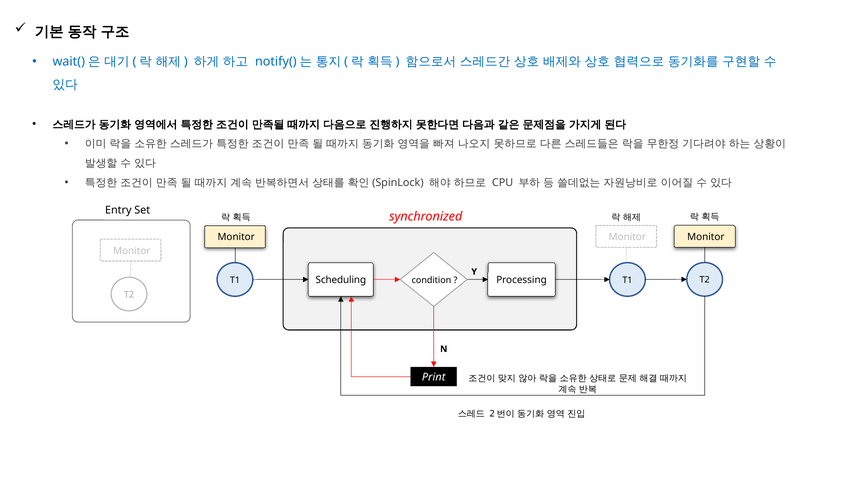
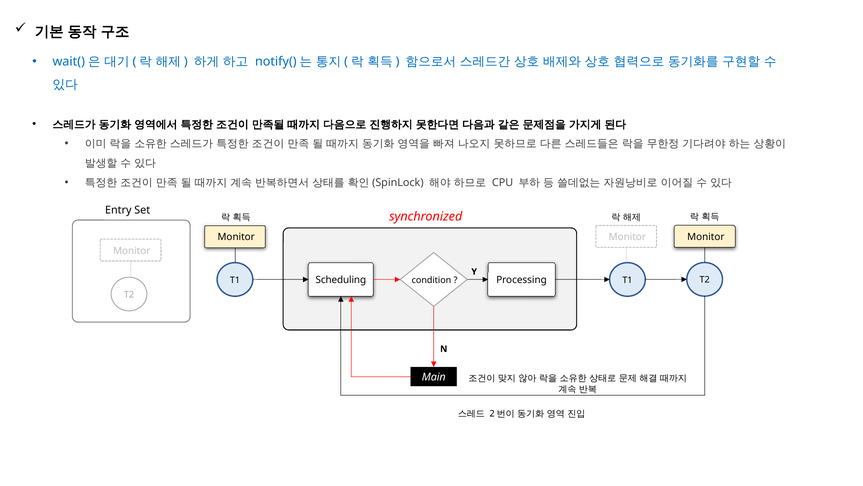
Print: Print -> Main (434, 377)
